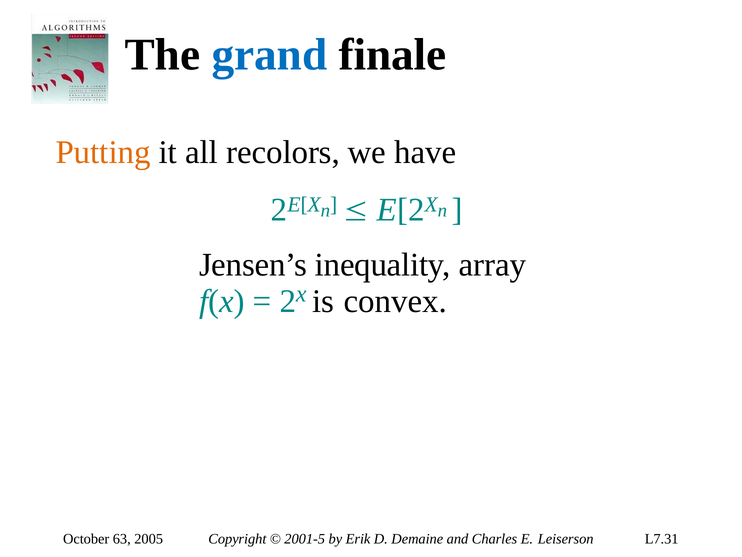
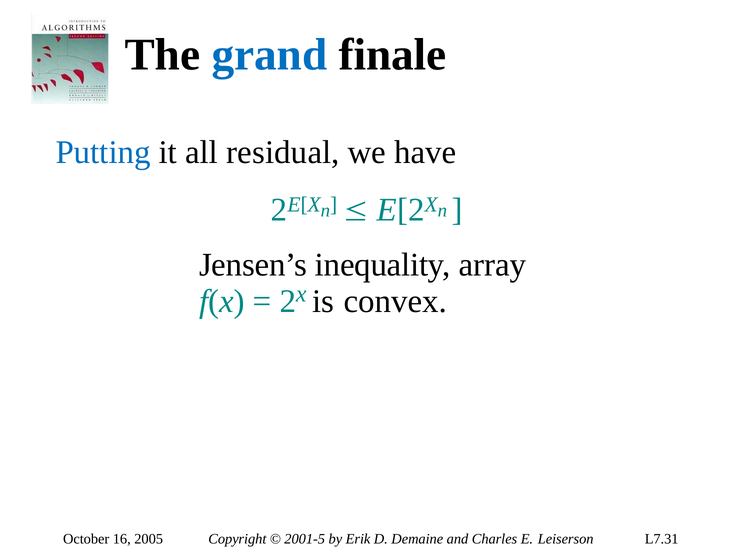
Putting colour: orange -> blue (103, 152)
recolors: recolors -> residual (283, 152)
63: 63 -> 16 (122, 538)
